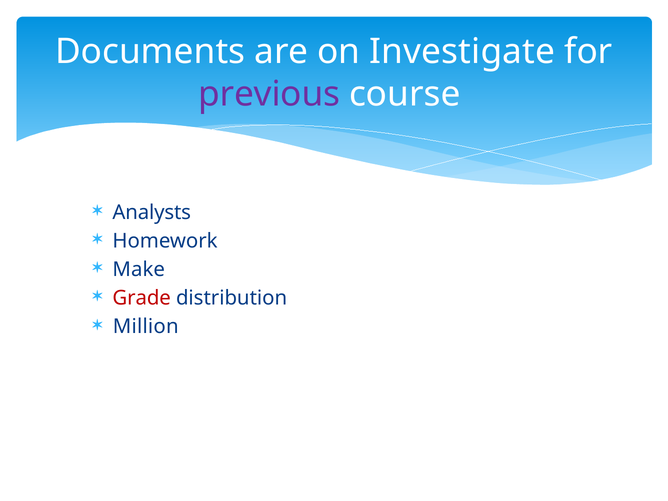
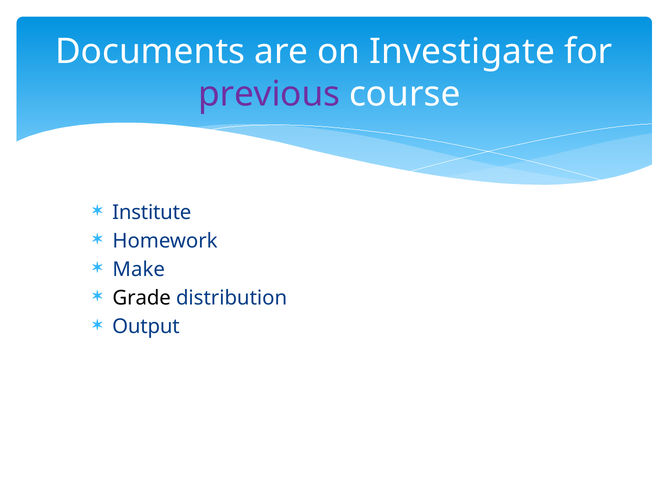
Analysts: Analysts -> Institute (152, 212)
Grade colour: red -> black (142, 298)
Million: Million -> Output (146, 327)
